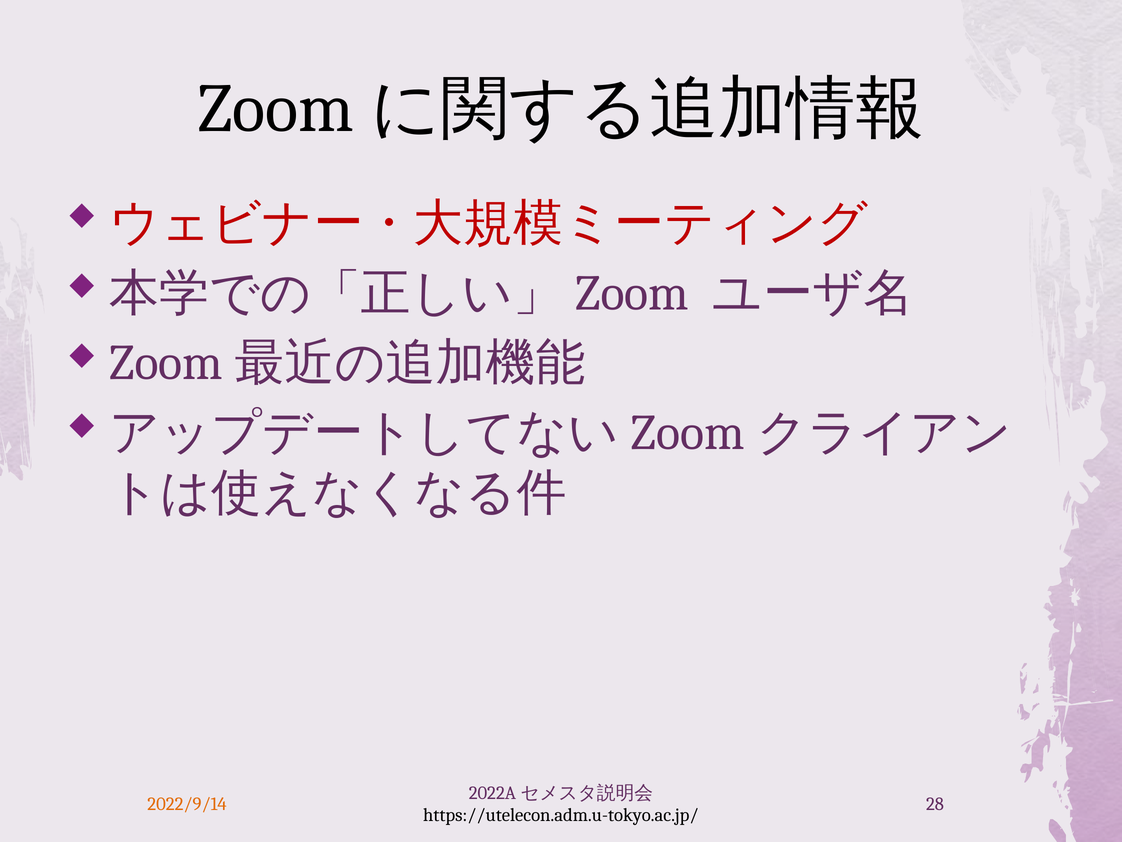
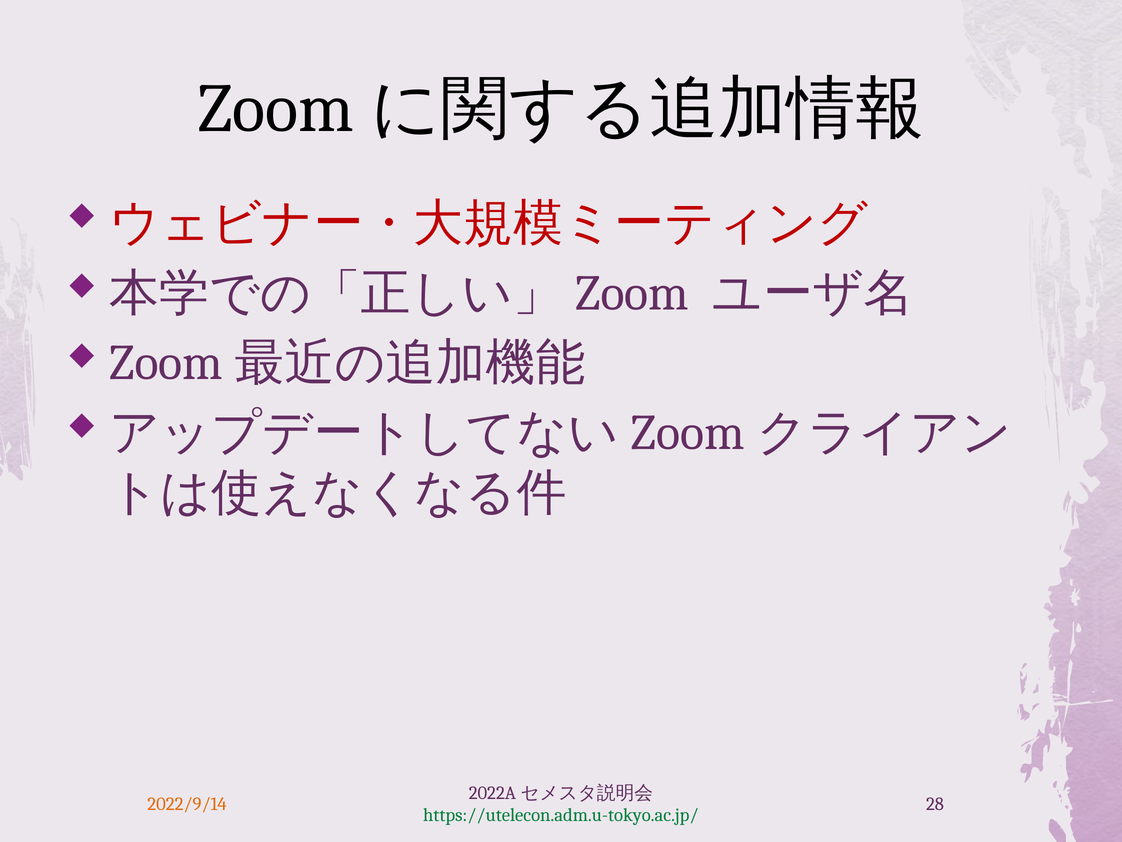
https://utelecon.adm.u-tokyo.ac.jp/ colour: black -> green (561, 815)
